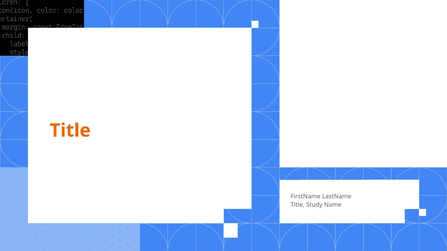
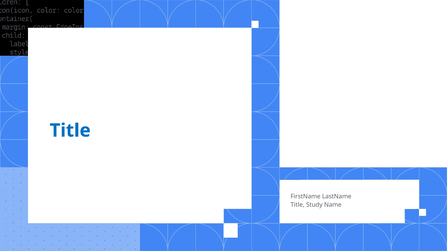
Title colour: orange -> blue (70, 131)
